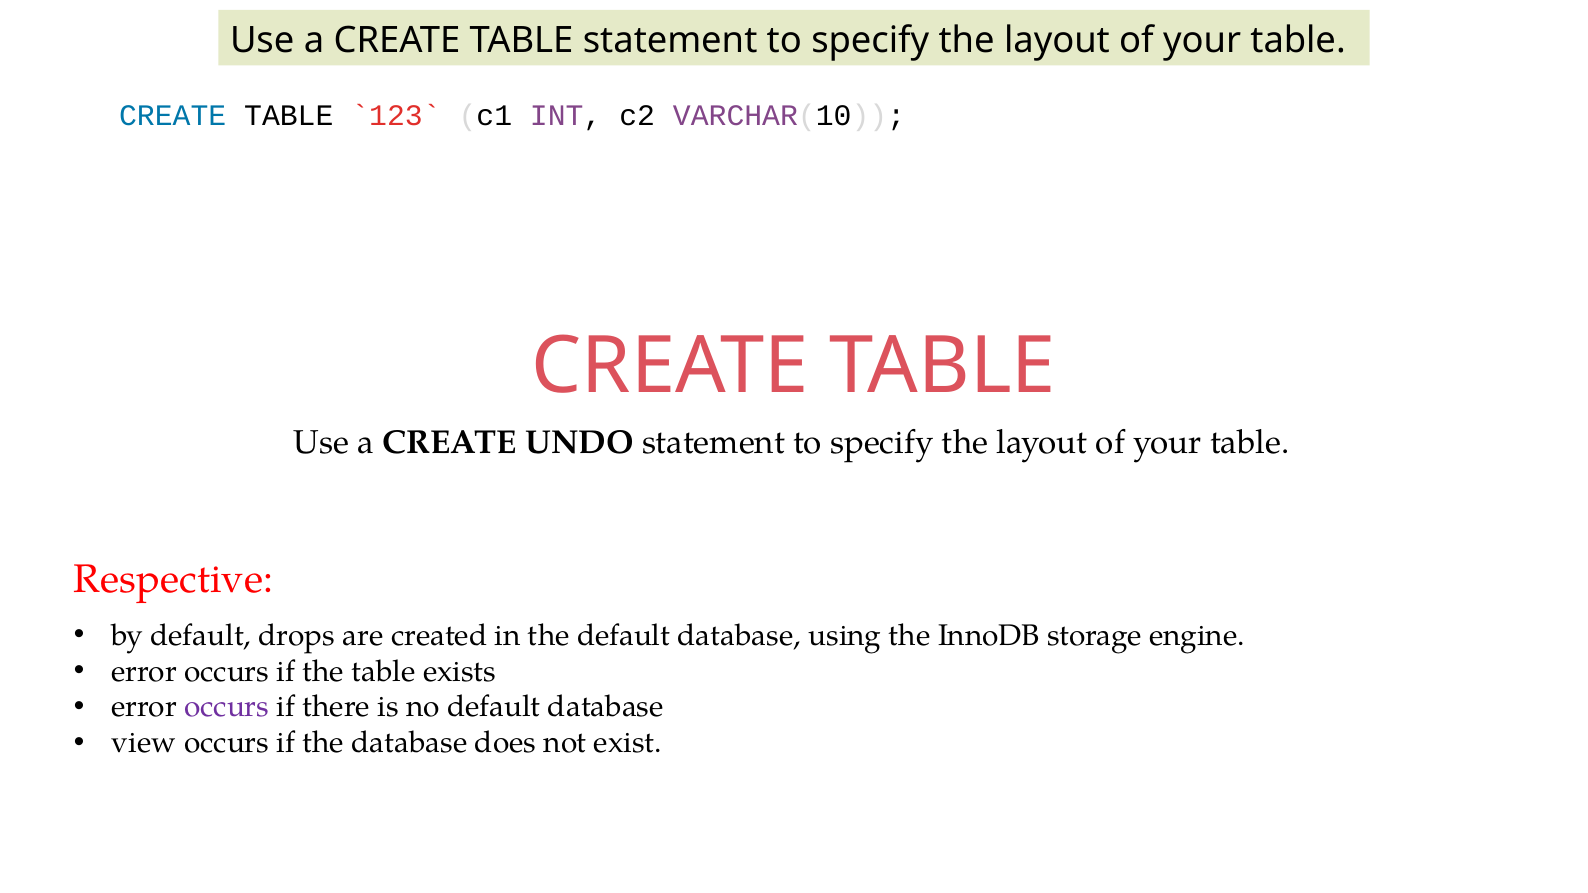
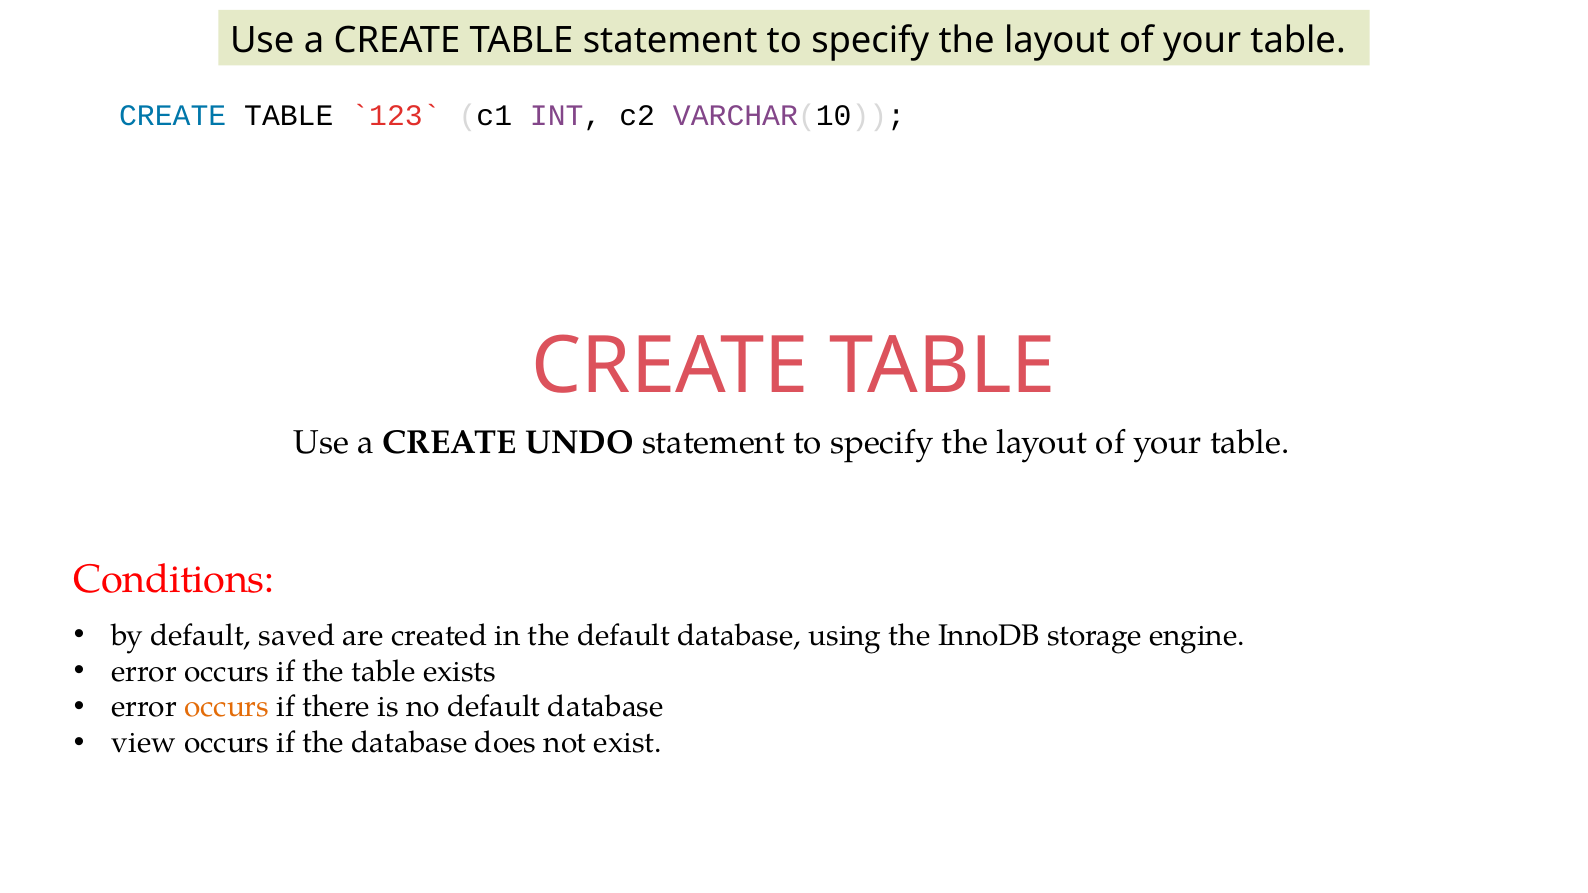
Respective: Respective -> Conditions (174, 579)
drops: drops -> saved (297, 636)
occurs colour: purple -> orange (227, 707)
